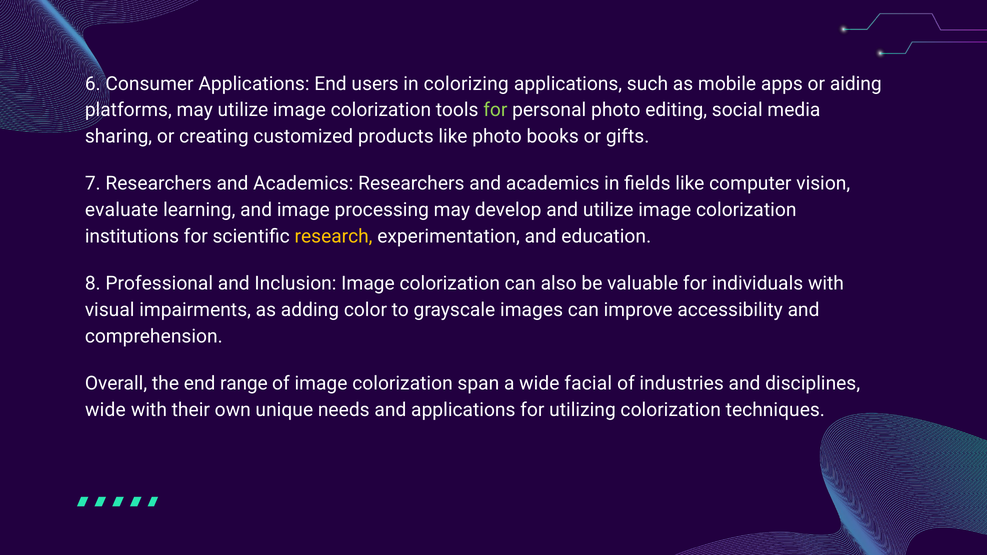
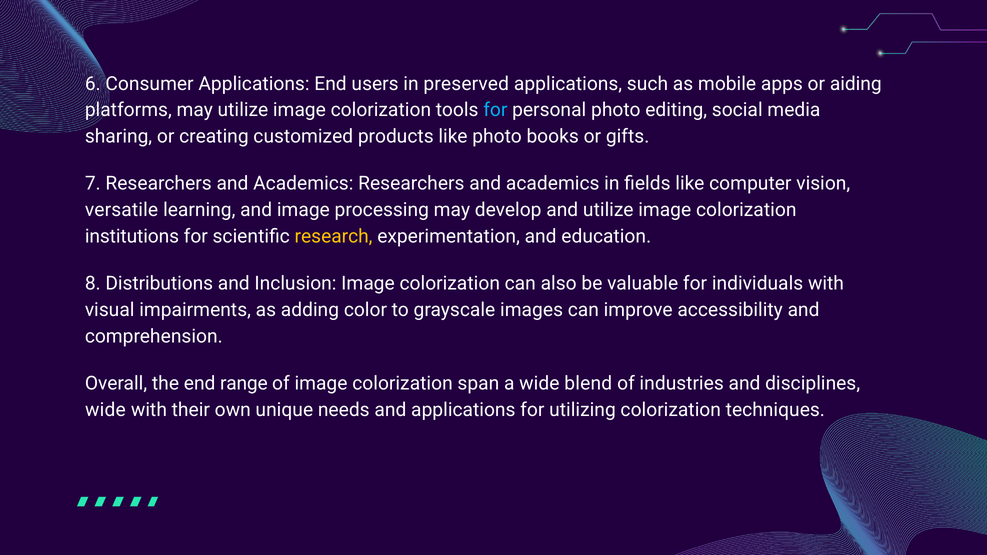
colorizing: colorizing -> preserved (466, 84)
for colour: light green -> light blue (495, 110)
evaluate: evaluate -> versatile (122, 210)
Professional: Professional -> Distributions (159, 284)
facial: facial -> blend (588, 384)
